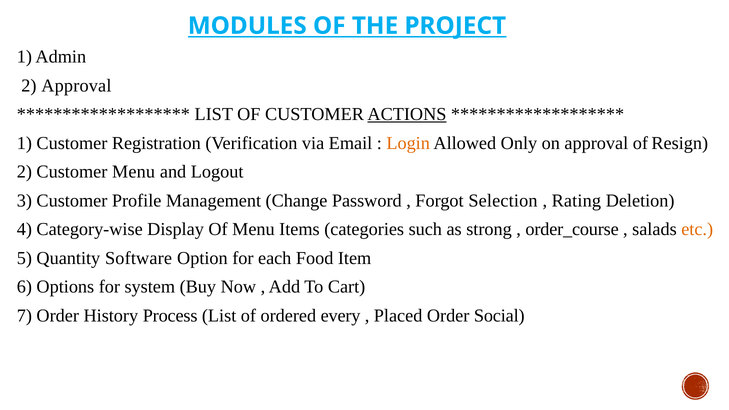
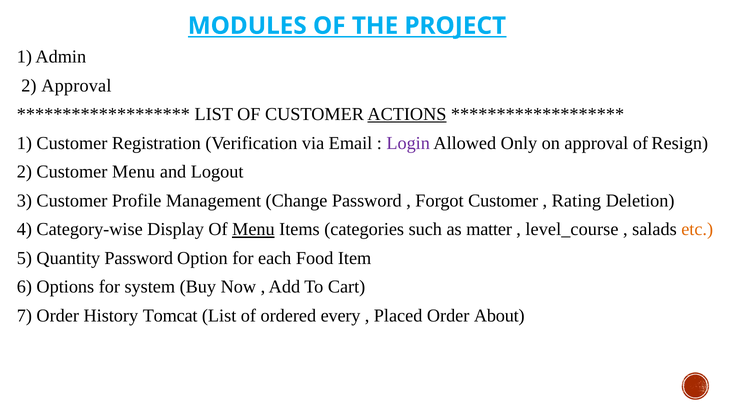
Login colour: orange -> purple (408, 143)
Forgot Selection: Selection -> Customer (503, 201)
Menu underline: none -> present (253, 229)
strong: strong -> matter (489, 229)
order_course: order_course -> level_course (572, 229)
Quantity Software: Software -> Password (139, 258)
Process: Process -> Tomcat (170, 316)
Social: Social -> About (499, 316)
